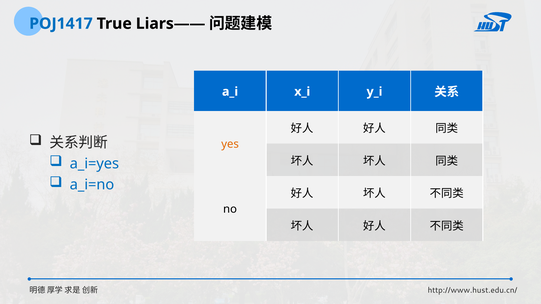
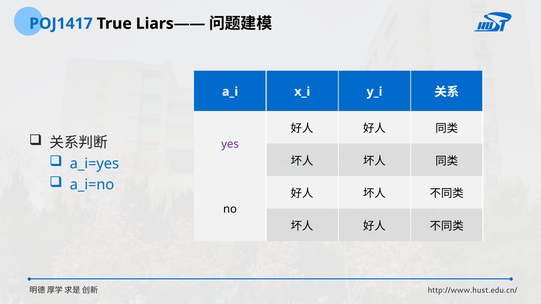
yes colour: orange -> purple (230, 144)
